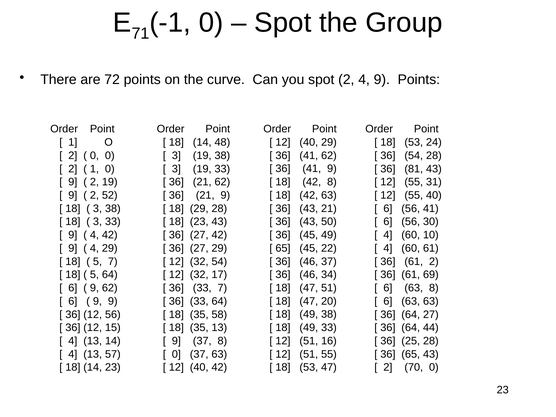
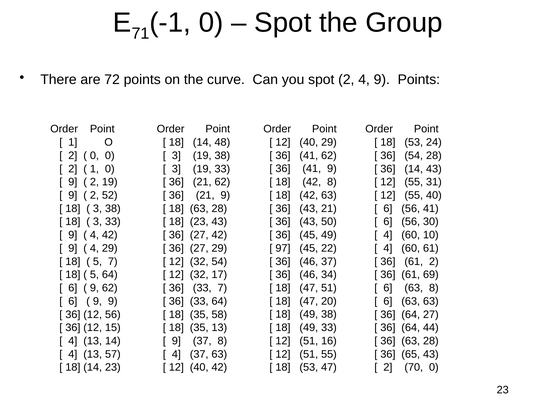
36 81: 81 -> 14 (414, 169)
18 29: 29 -> 63 (199, 208)
65: 65 -> 97 (283, 248)
36 25: 25 -> 63 (411, 341)
0: 0 -> 4 (176, 354)
